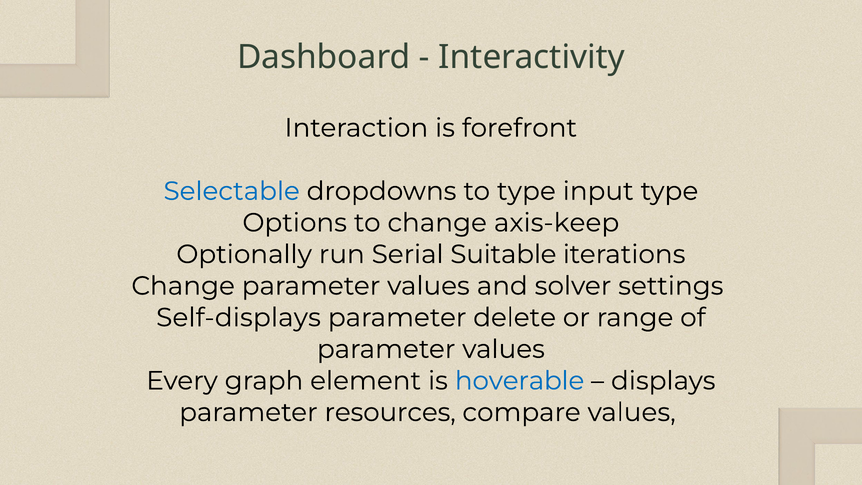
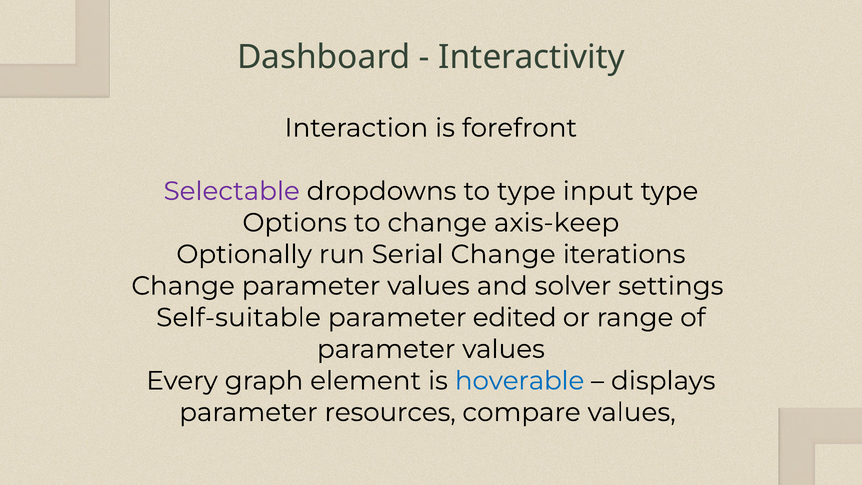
Selectable colour: blue -> purple (232, 191)
Serial Suitable: Suitable -> Change (503, 254)
Self-displays: Self-displays -> Self-suitable (239, 318)
delete: delete -> edited (515, 318)
